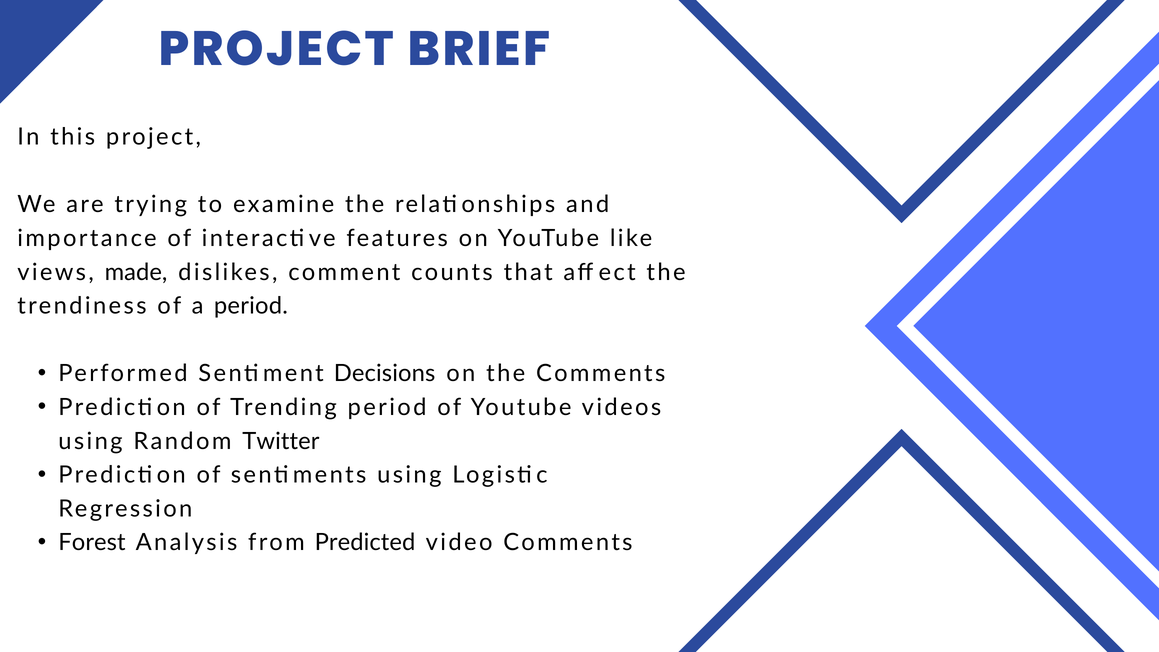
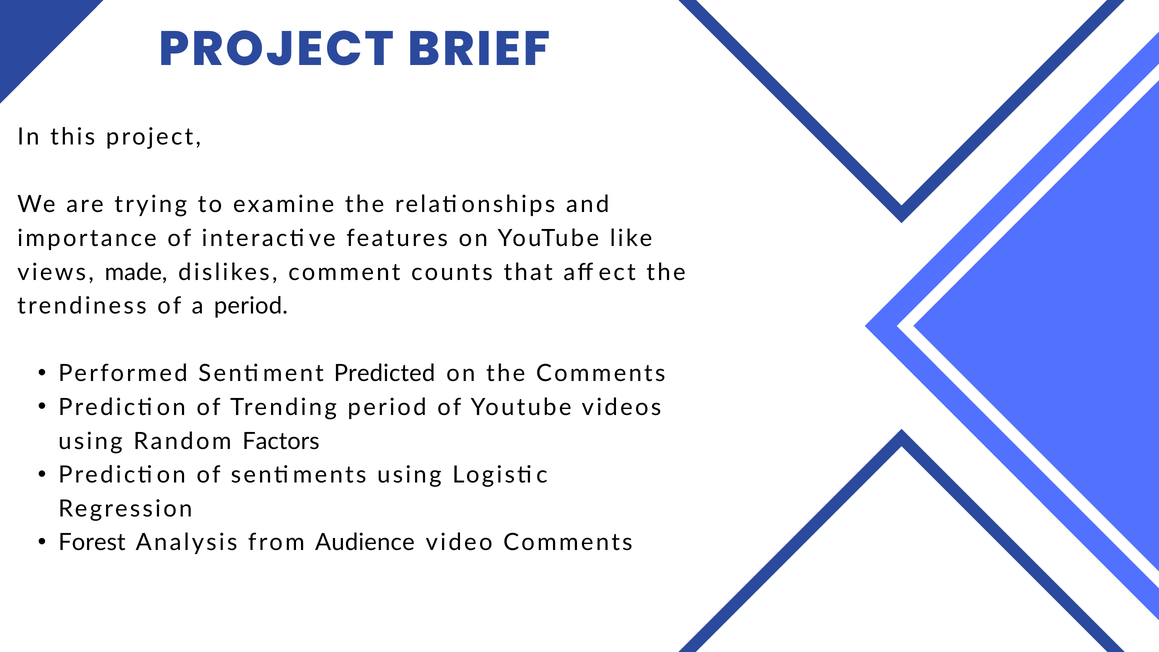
Decisions: Decisions -> Predicted (385, 374)
Twitter: Twitter -> Factors (281, 441)
Predicted: Predicted -> Audience (365, 543)
